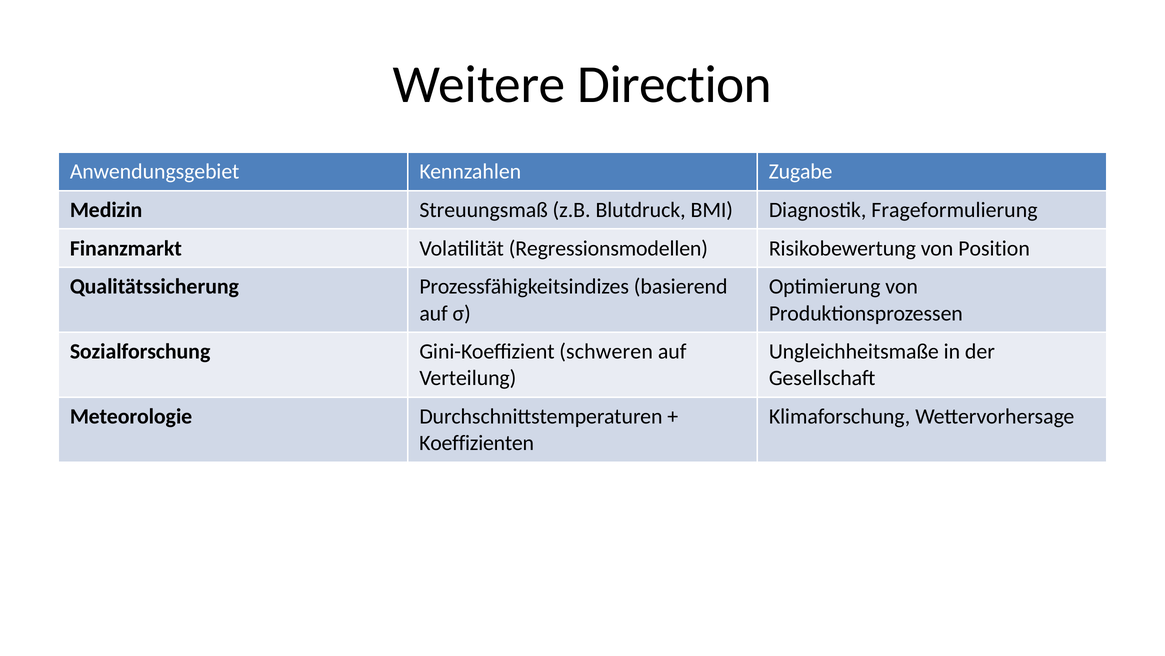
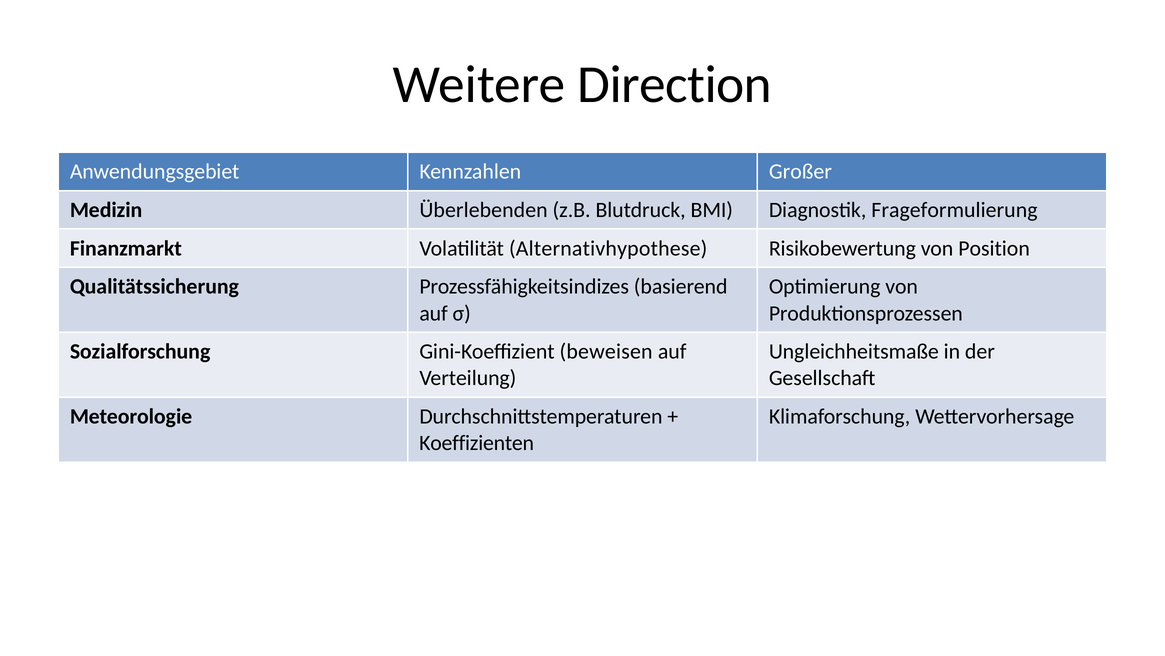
Zugabe: Zugabe -> Großer (800, 171)
Streuungsmaß: Streuungsmaß -> Überlebenden (484, 210)
Regressionsmodellen: Regressionsmodellen -> Alternativhypothese (608, 248)
schweren: schweren -> beweisen (606, 351)
